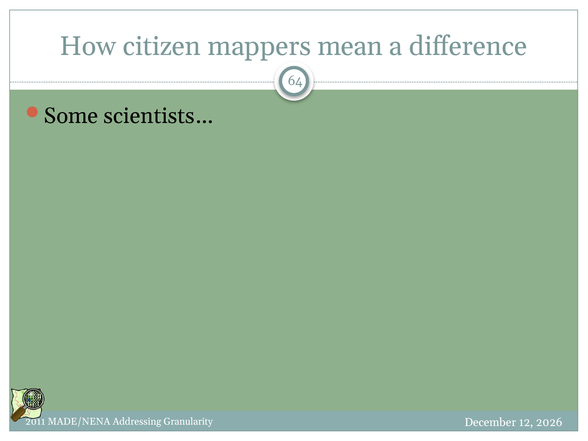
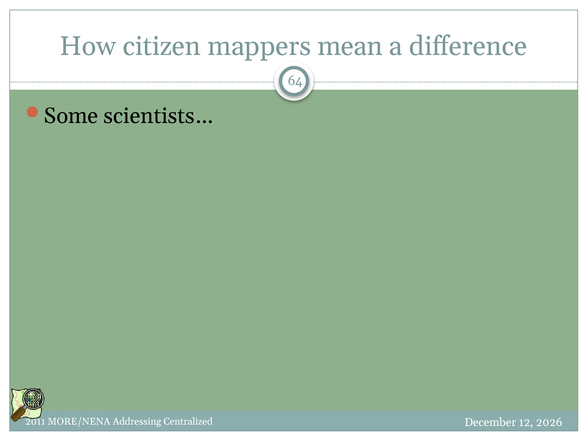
MADE/NENA: MADE/NENA -> MORE/NENA (79, 422)
Granularity: Granularity -> Centralized (188, 422)
